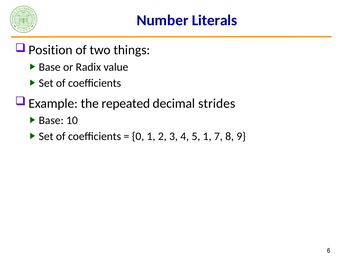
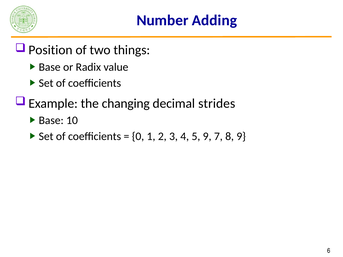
Literals: Literals -> Adding (214, 20)
repeated: repeated -> changing (126, 103)
5 1: 1 -> 9 (207, 137)
